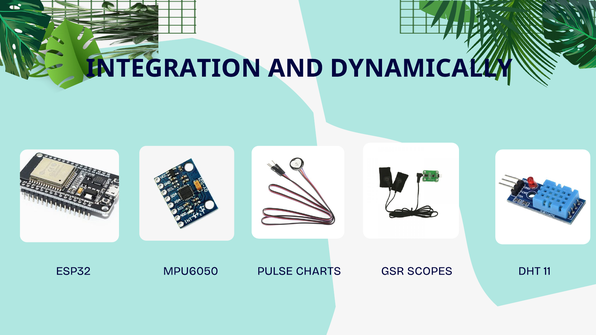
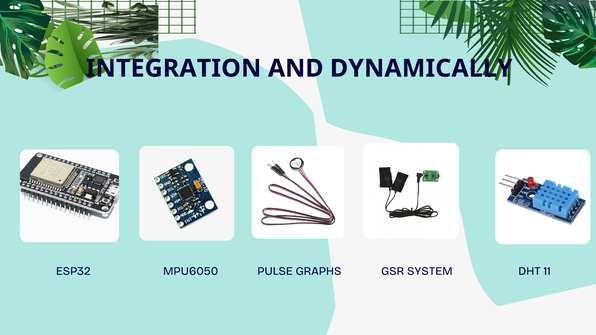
CHARTS: CHARTS -> GRAPHS (318, 271)
SCOPES: SCOPES -> SYSTEM (430, 271)
